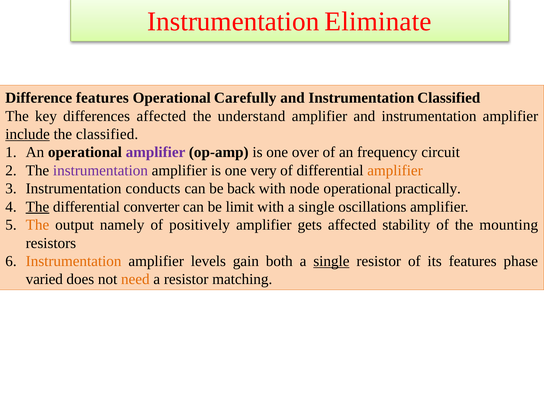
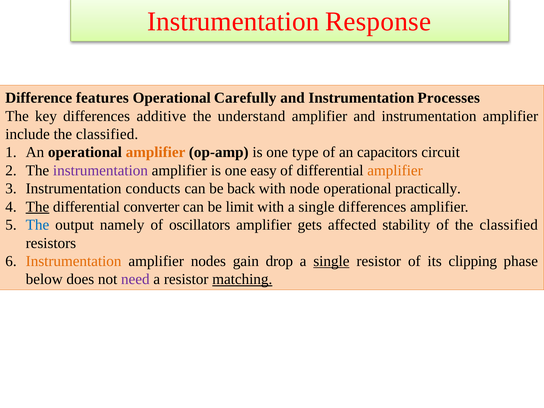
Eliminate: Eliminate -> Response (378, 22)
Instrumentation Classified: Classified -> Processes (449, 98)
differences affected: affected -> additive (161, 116)
include underline: present -> none (28, 134)
amplifier colour: purple -> orange (156, 152)
over: over -> type (305, 152)
frequency: frequency -> capacitors (387, 152)
very: very -> easy (264, 170)
single oscillations: oscillations -> differences (372, 207)
The colour: orange -> blue (37, 225)
positively: positively -> oscillators (200, 225)
of the mounting: mounting -> classified (509, 225)
levels: levels -> nodes (208, 261)
both: both -> drop (279, 261)
its features: features -> clipping (473, 261)
varied: varied -> below (44, 279)
need colour: orange -> purple (135, 279)
matching underline: none -> present (242, 279)
